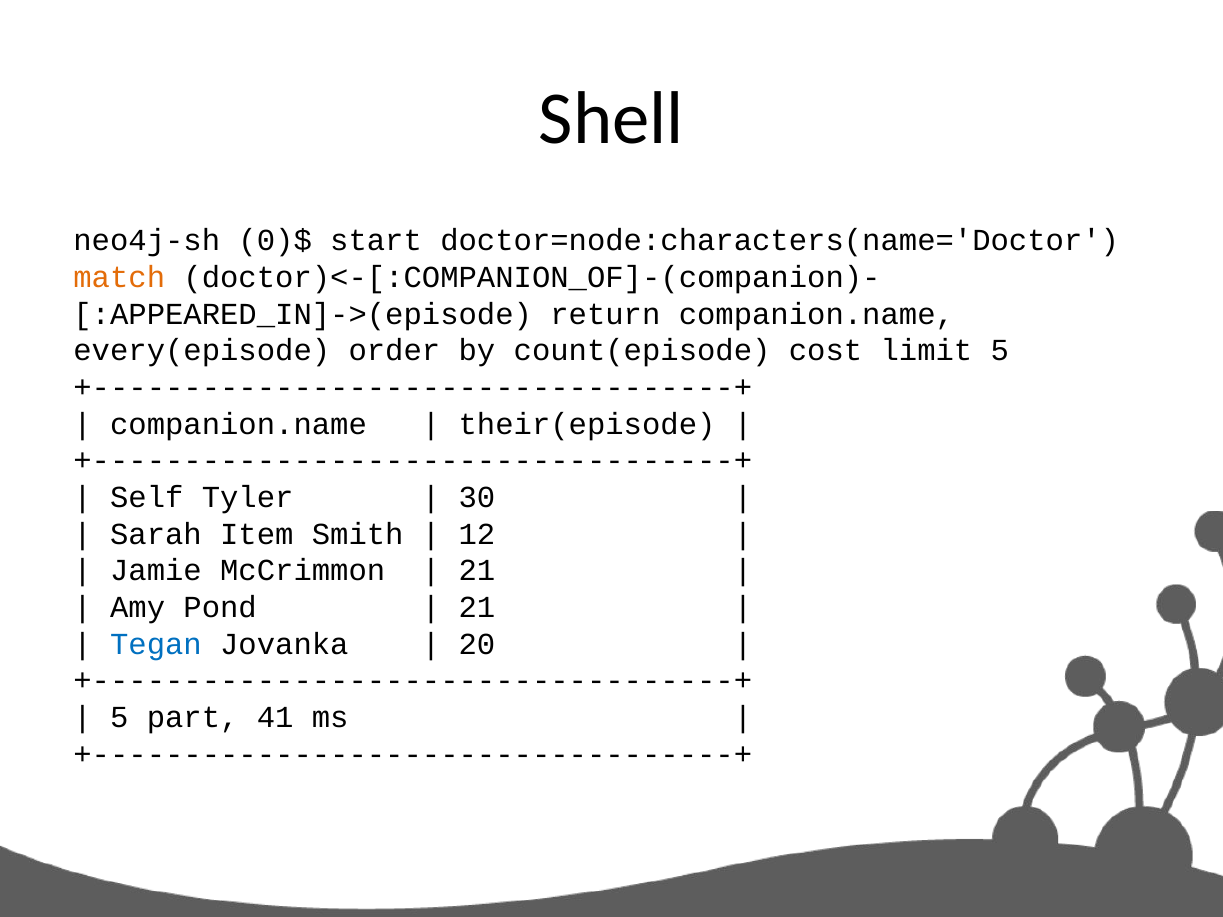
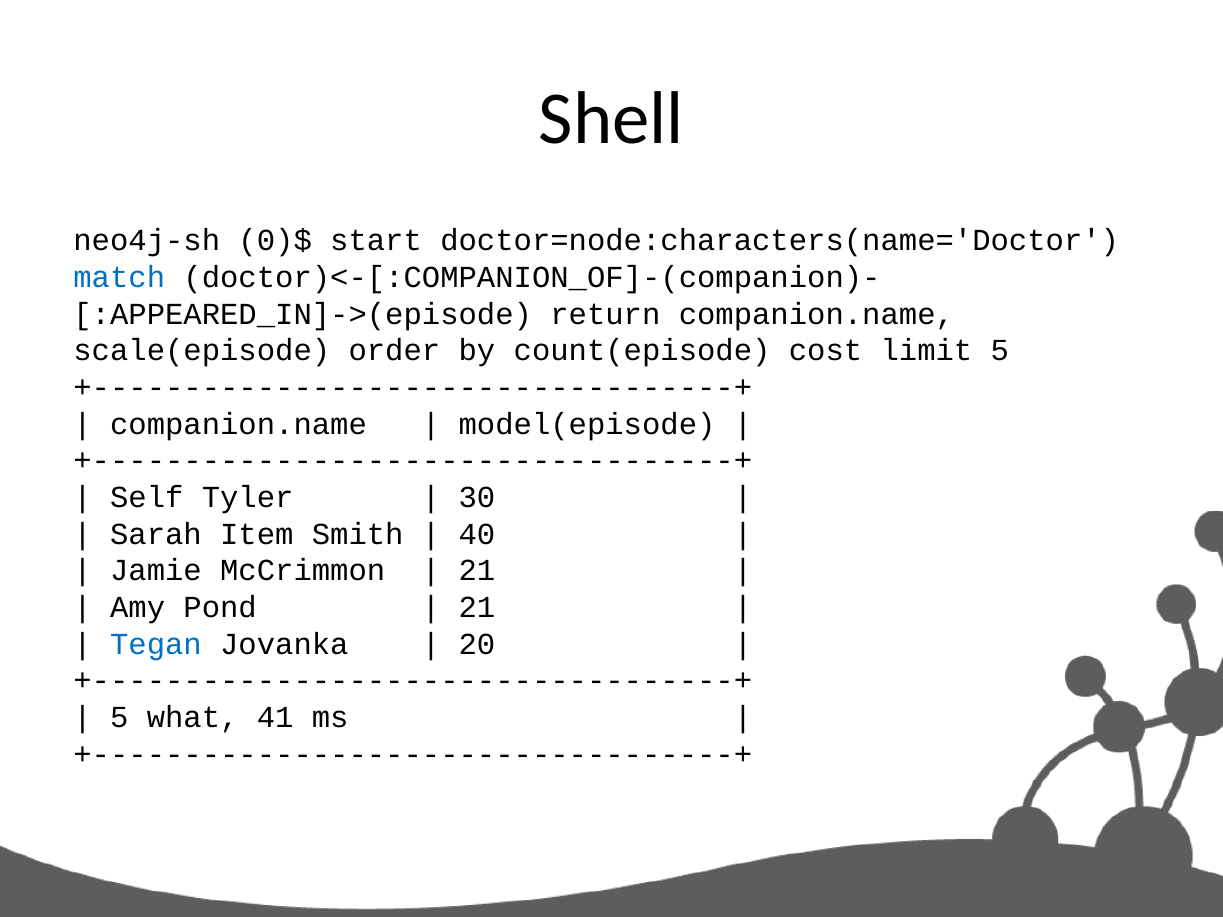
match colour: orange -> blue (119, 277)
every(episode: every(episode -> scale(episode (202, 351)
their(episode: their(episode -> model(episode (587, 424)
12: 12 -> 40 (477, 534)
part: part -> what (193, 718)
